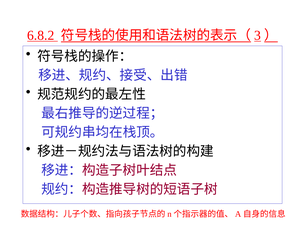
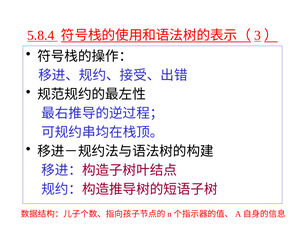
6.8.2: 6.8.2 -> 5.8.4 (41, 35)
